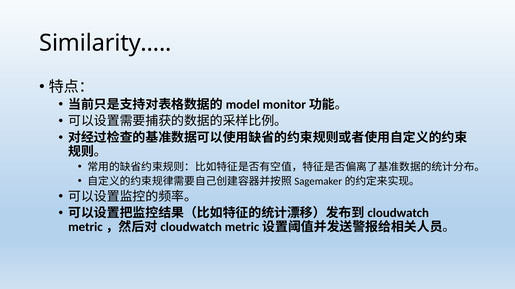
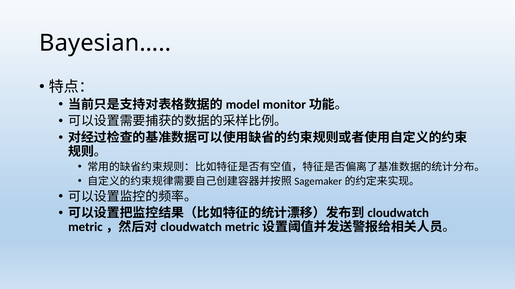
Similarity…: Similarity… -> Bayesian… (105, 43)
